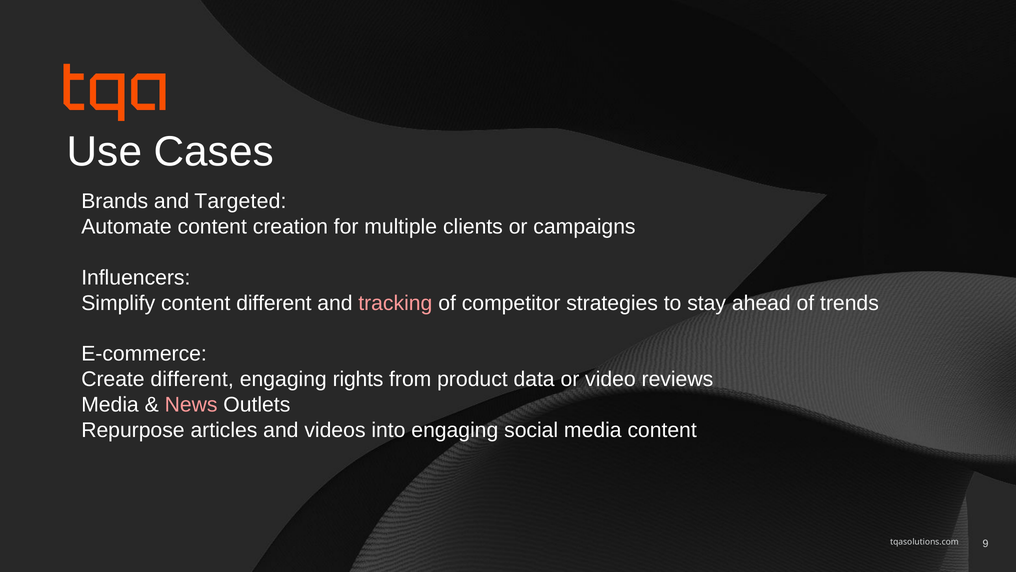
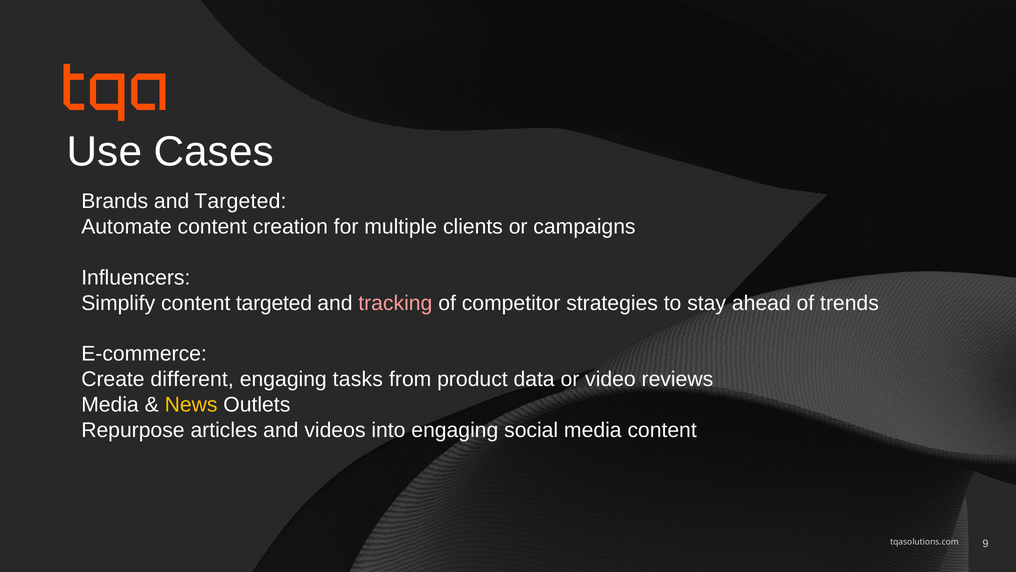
content different: different -> targeted (274, 303)
rights: rights -> tasks (358, 379)
News colour: pink -> yellow (191, 404)
